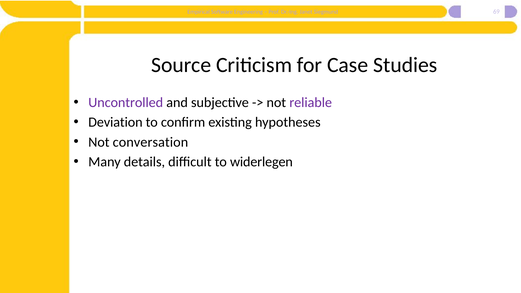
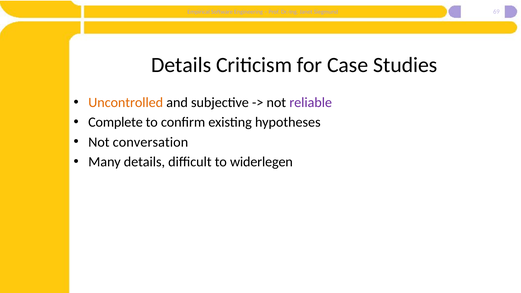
Source: Source -> Details (181, 65)
Uncontrolled colour: purple -> orange (126, 103)
Deviation: Deviation -> Complete (115, 122)
